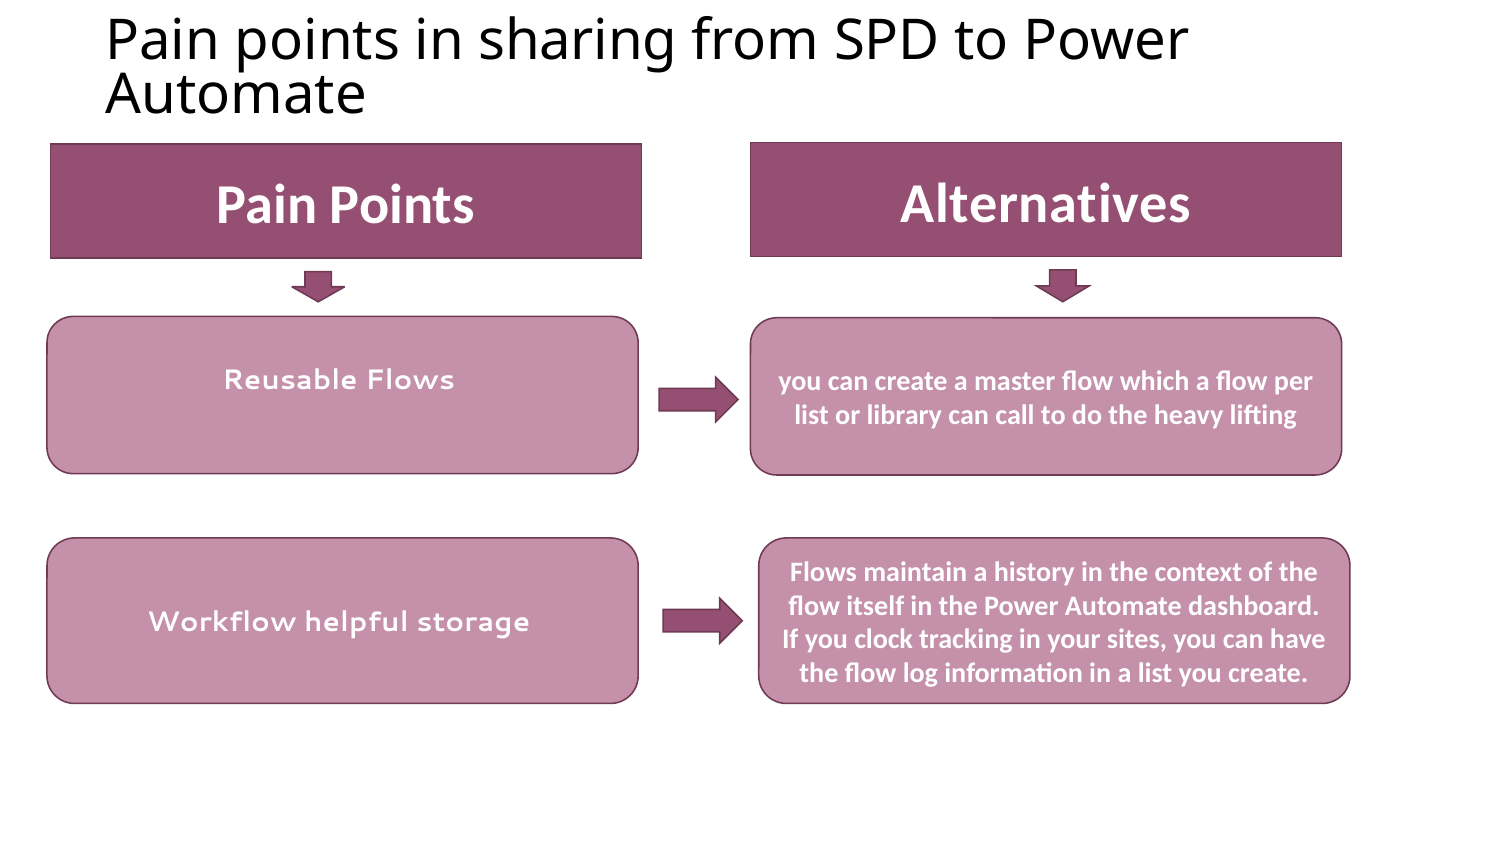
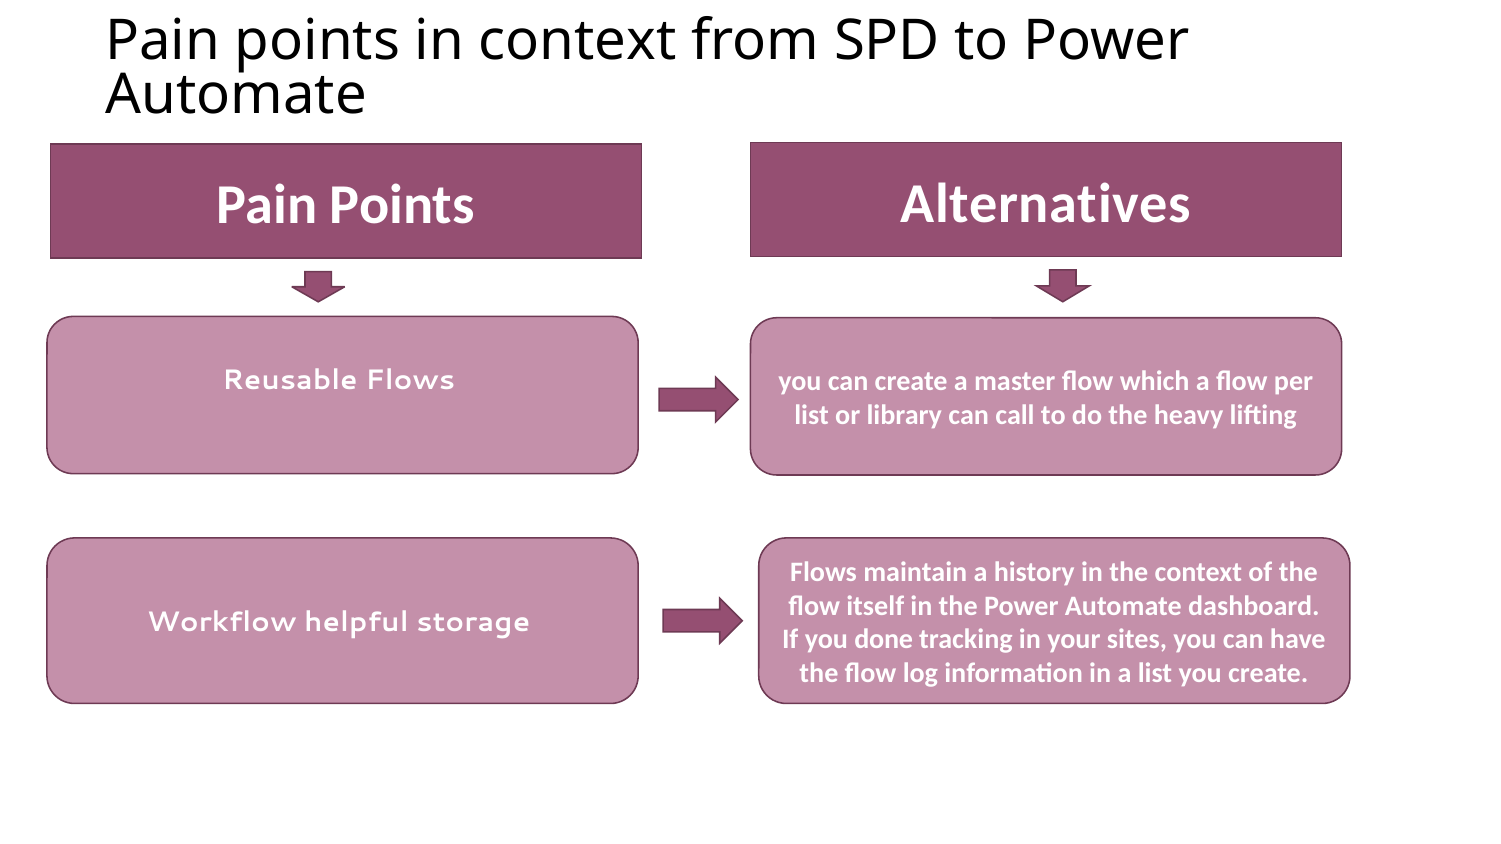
in sharing: sharing -> context (578, 40)
clock: clock -> done (884, 640)
